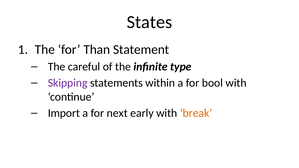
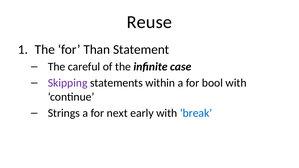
States: States -> Reuse (149, 22)
type: type -> case (181, 67)
Import: Import -> Strings (64, 113)
break colour: orange -> blue (196, 113)
